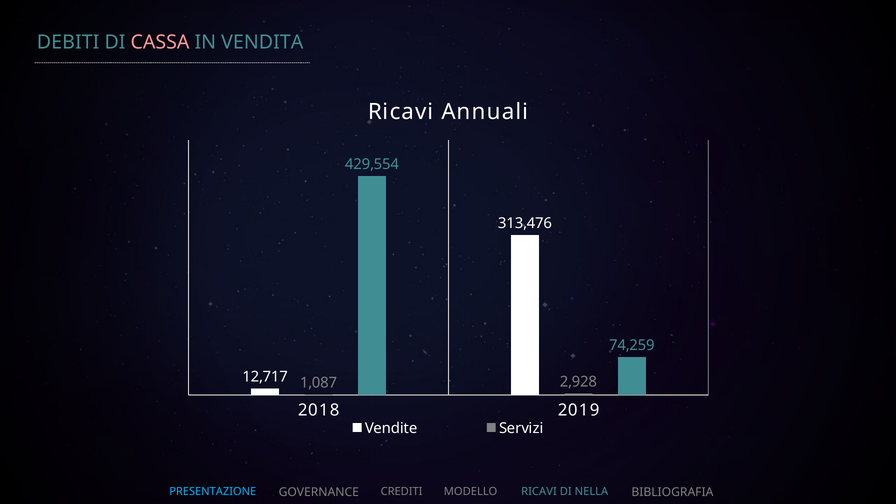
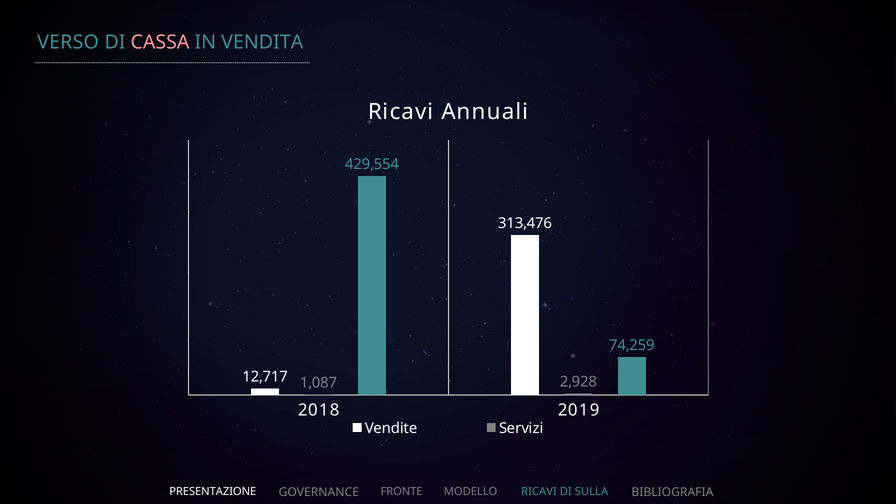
DEBITI: DEBITI -> VERSO (68, 42)
PRESENTAZIONE colour: light blue -> white (213, 492)
CREDITI: CREDITI -> FRONTE (402, 492)
NELLA: NELLA -> SULLA (591, 492)
